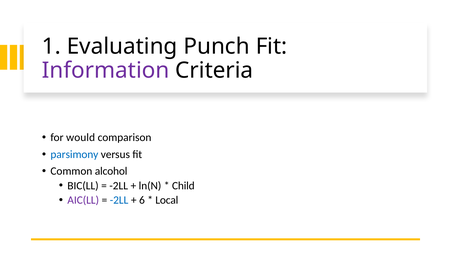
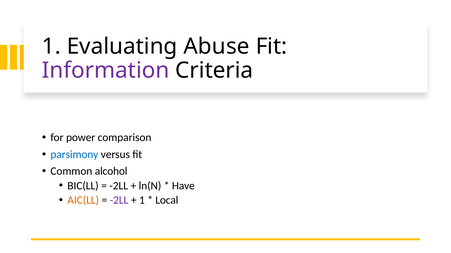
Punch: Punch -> Abuse (217, 46)
would: would -> power (81, 138)
Child: Child -> Have (183, 186)
AIC(LL colour: purple -> orange (83, 201)
-2LL colour: blue -> purple (119, 201)
6: 6 -> 1 (142, 201)
